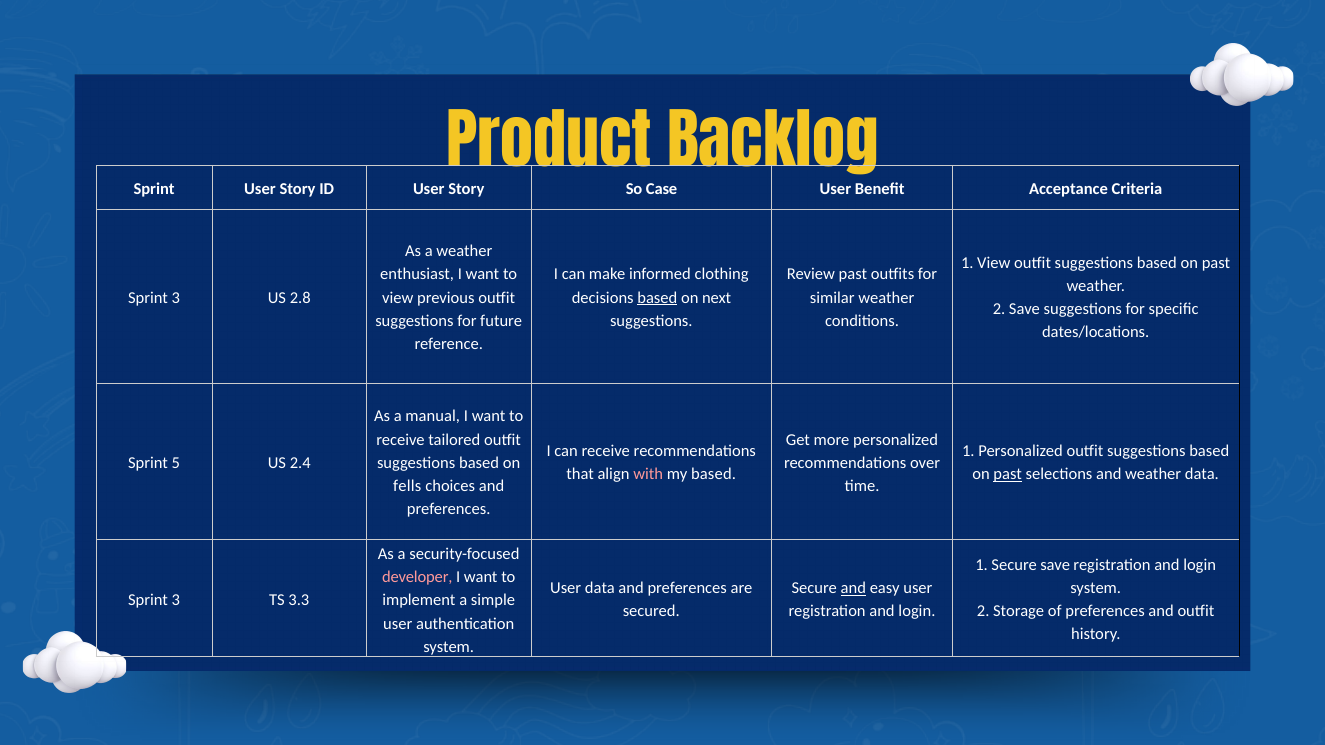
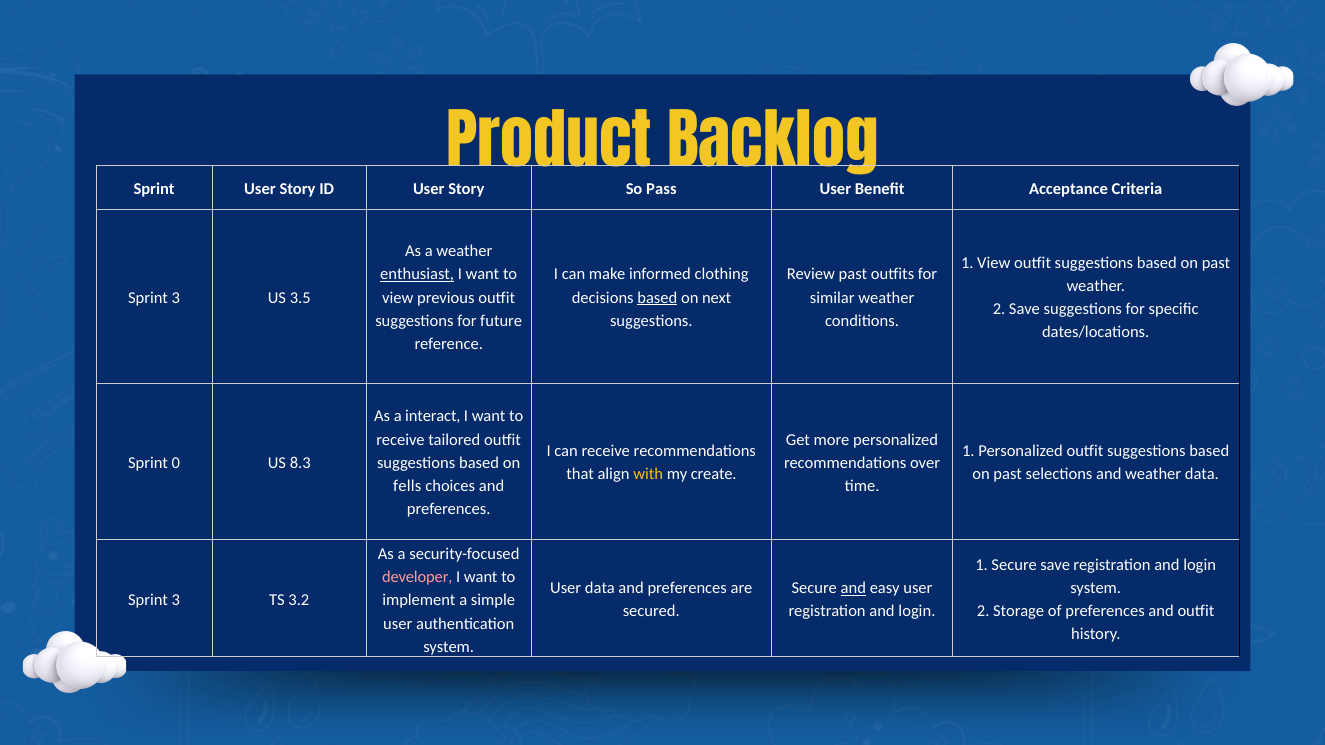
Case: Case -> Pass (661, 189)
enthusiast underline: none -> present (417, 275)
2.8: 2.8 -> 3.5 (300, 298)
manual: manual -> interact (433, 417)
5: 5 -> 0 (176, 463)
2.4: 2.4 -> 8.3 (300, 463)
with colour: pink -> yellow (648, 475)
my based: based -> create (714, 475)
past underline: present -> none (1008, 475)
3.3: 3.3 -> 3.2 (299, 600)
